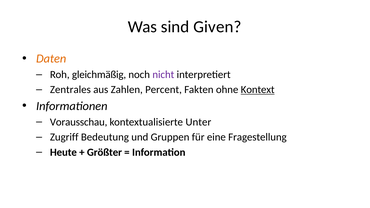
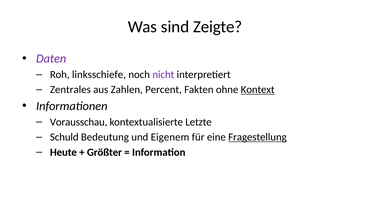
Given: Given -> Zeigte (218, 27)
Daten colour: orange -> purple (51, 59)
gleichmäßig: gleichmäßig -> linksschiefe (99, 75)
Unter: Unter -> Letzte (199, 122)
Zugriff: Zugriff -> Schuld (64, 137)
Gruppen: Gruppen -> Eigenem (170, 137)
Fragestellung underline: none -> present (257, 137)
